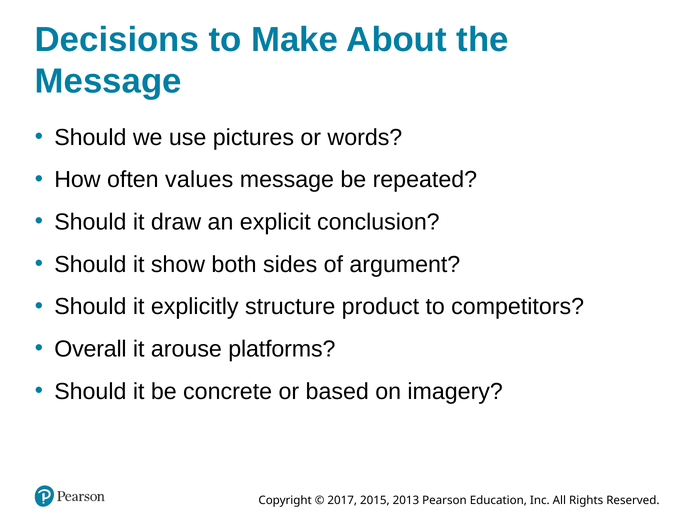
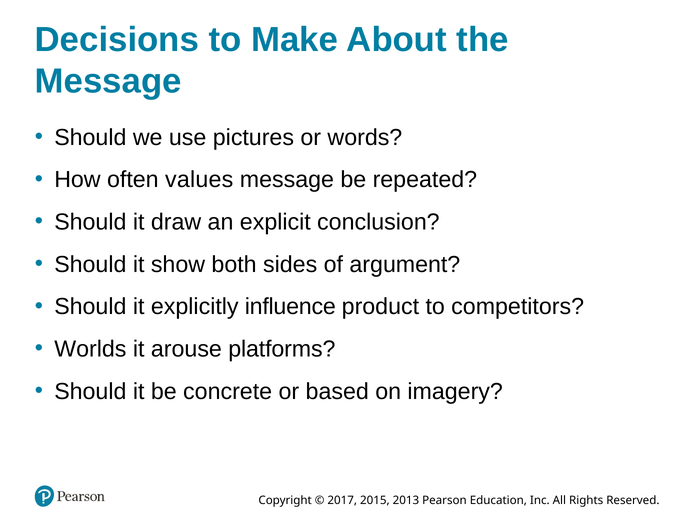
structure: structure -> influence (290, 307)
Overall: Overall -> Worlds (90, 349)
